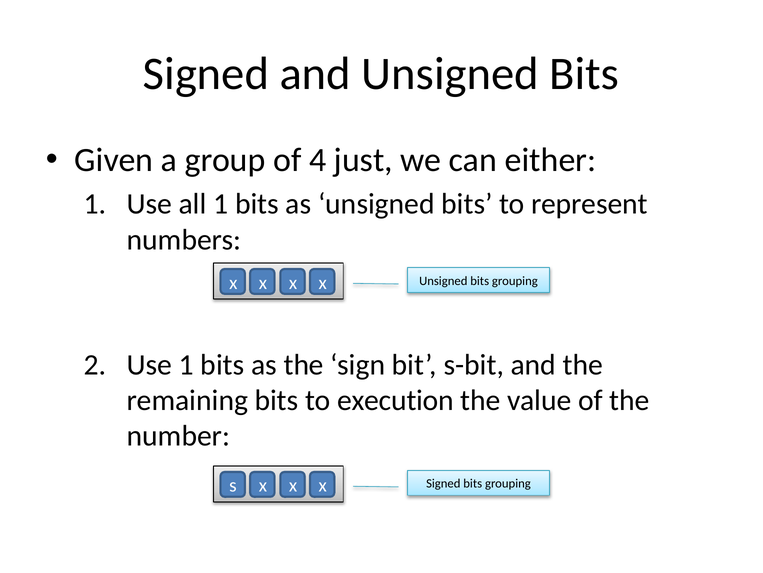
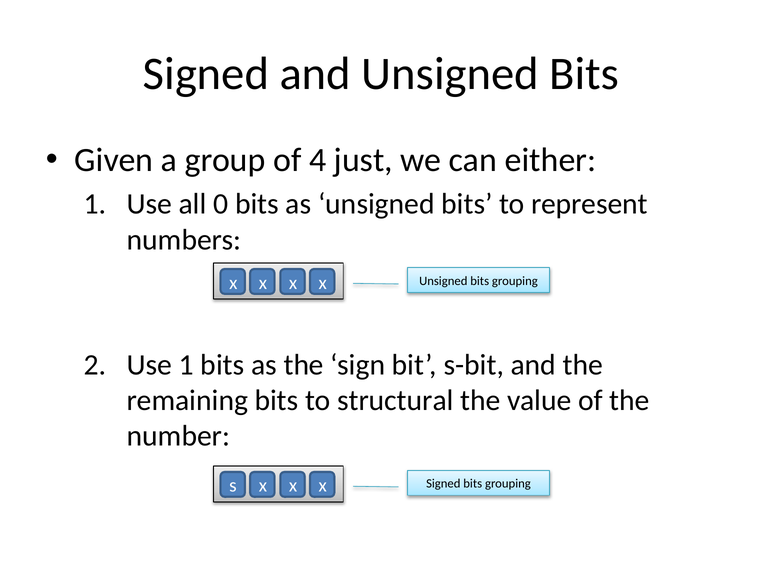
all 1: 1 -> 0 (221, 204)
execution: execution -> structural (395, 400)
